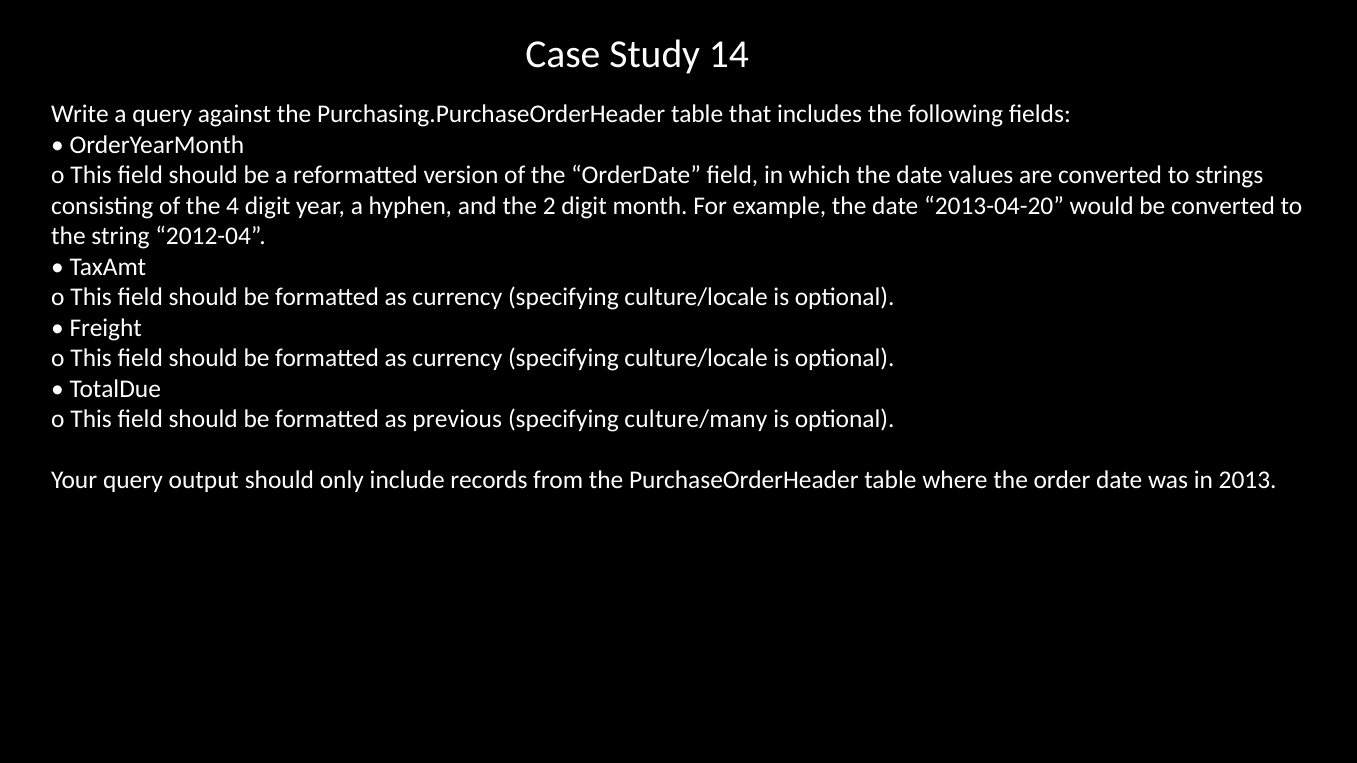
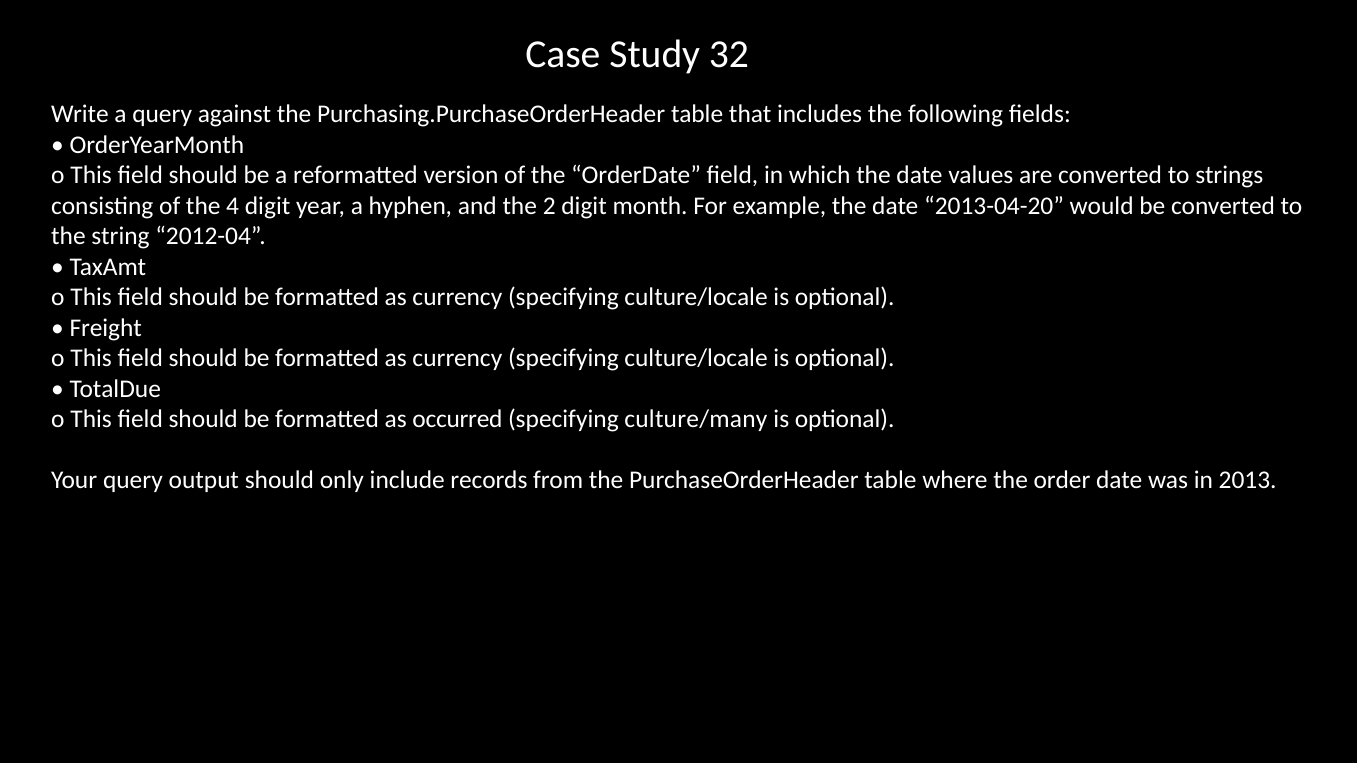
14: 14 -> 32 (729, 54)
previous: previous -> occurred (457, 420)
